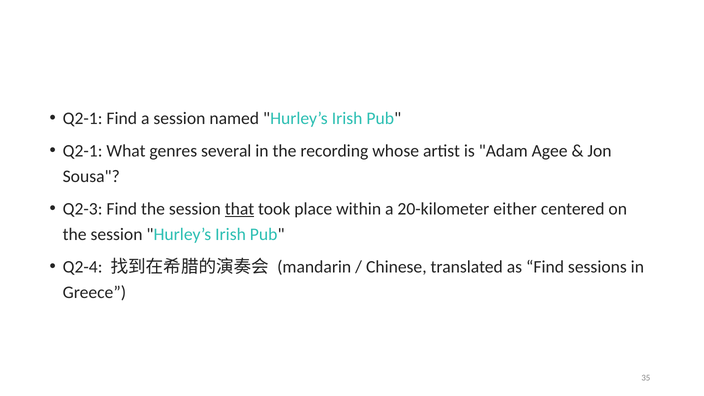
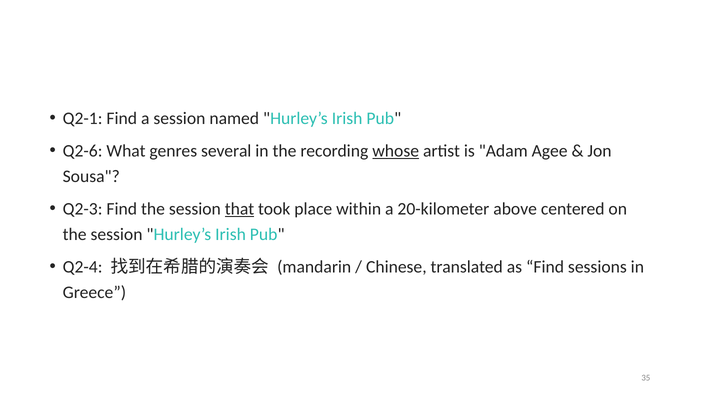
Q2-1: Q2-1 -> Q2-6 (83, 151)
whose underline: none -> present (396, 151)
either: either -> above (515, 209)
